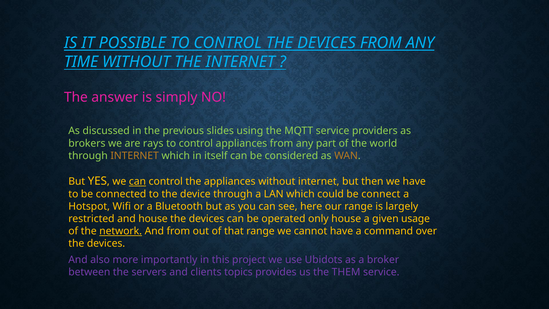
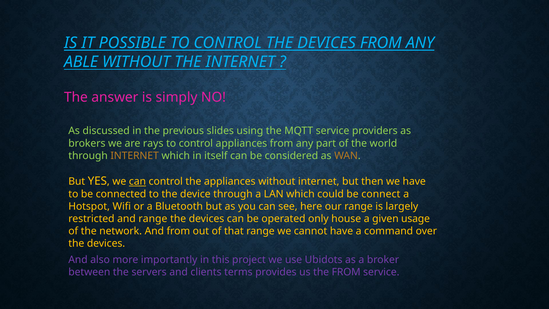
TIME: TIME -> ABLE (81, 62)
and house: house -> range (153, 219)
network underline: present -> none (121, 231)
topics: topics -> terms (238, 272)
the THEM: THEM -> FROM (346, 272)
